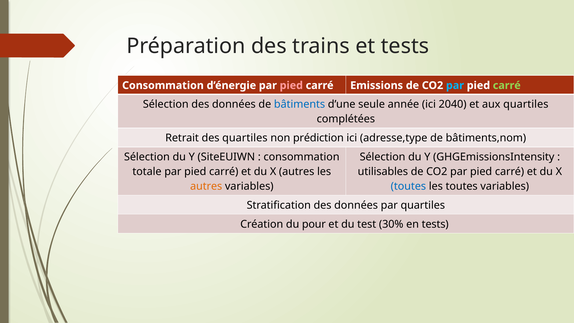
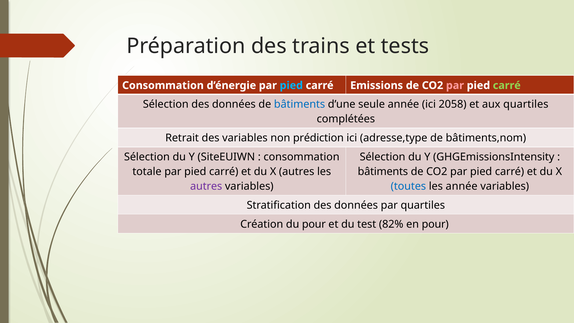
pied colour: pink -> light blue (291, 85)
par colour: light blue -> pink (455, 85)
2040: 2040 -> 2058 (453, 104)
des quartiles: quartiles -> variables (245, 138)
utilisables: utilisables -> bâtiments (383, 172)
autres colour: orange -> purple (206, 186)
les toutes: toutes -> année (462, 186)
30%: 30% -> 82% (391, 224)
en tests: tests -> pour (435, 224)
